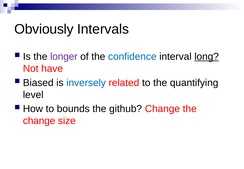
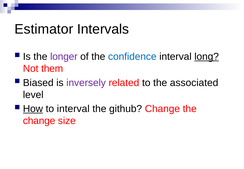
Obviously: Obviously -> Estimator (44, 29)
have: have -> them (52, 69)
inversely colour: blue -> purple (86, 83)
quantifying: quantifying -> associated (194, 83)
How underline: none -> present (33, 109)
to bounds: bounds -> interval (73, 109)
